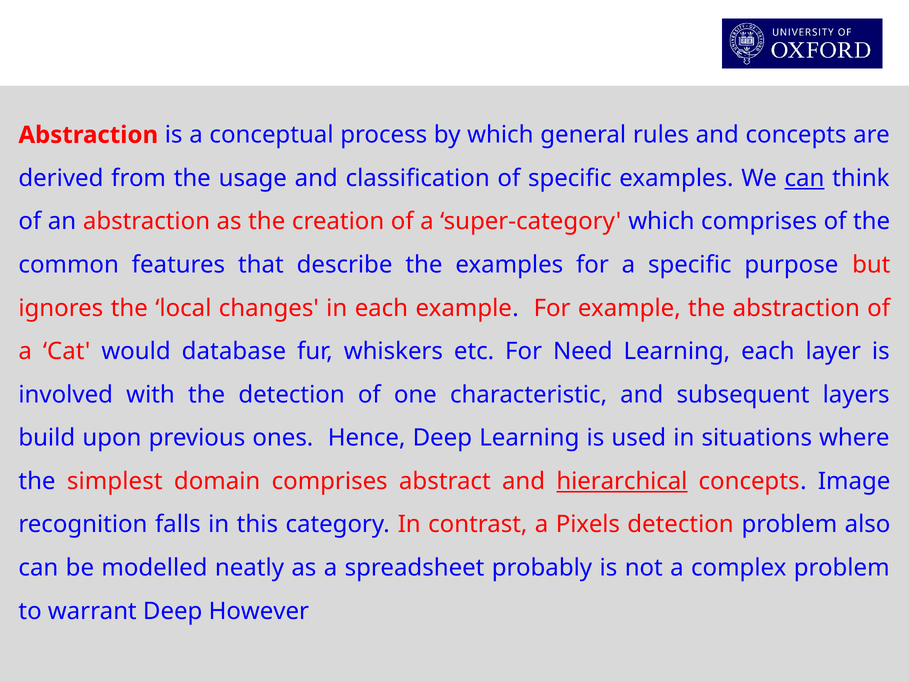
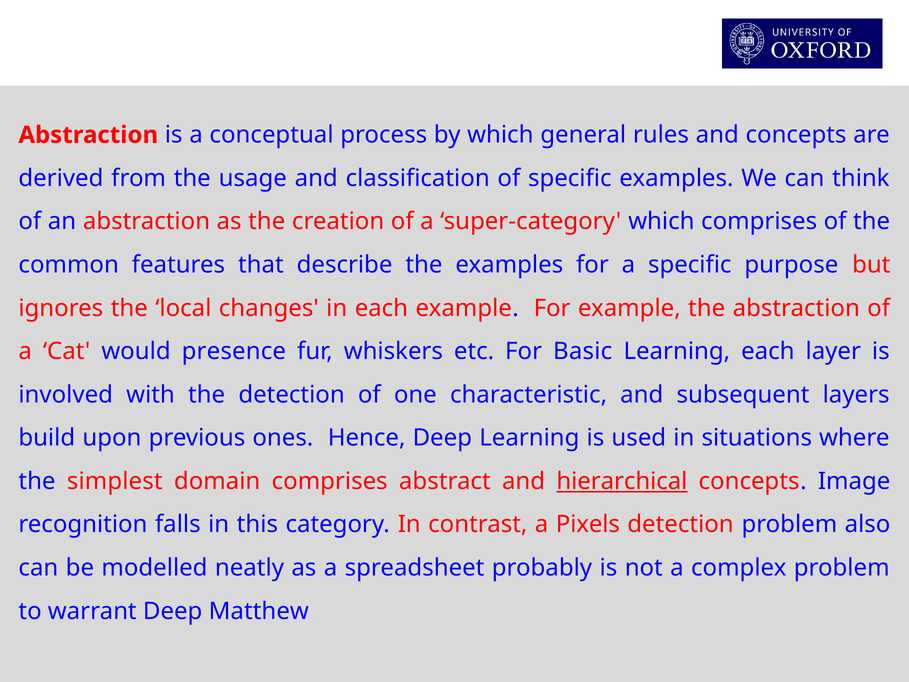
can underline: present -> none (804, 178)
database: database -> presence (234, 351)
Need: Need -> Basic (583, 351)
However: However -> Matthew (259, 611)
